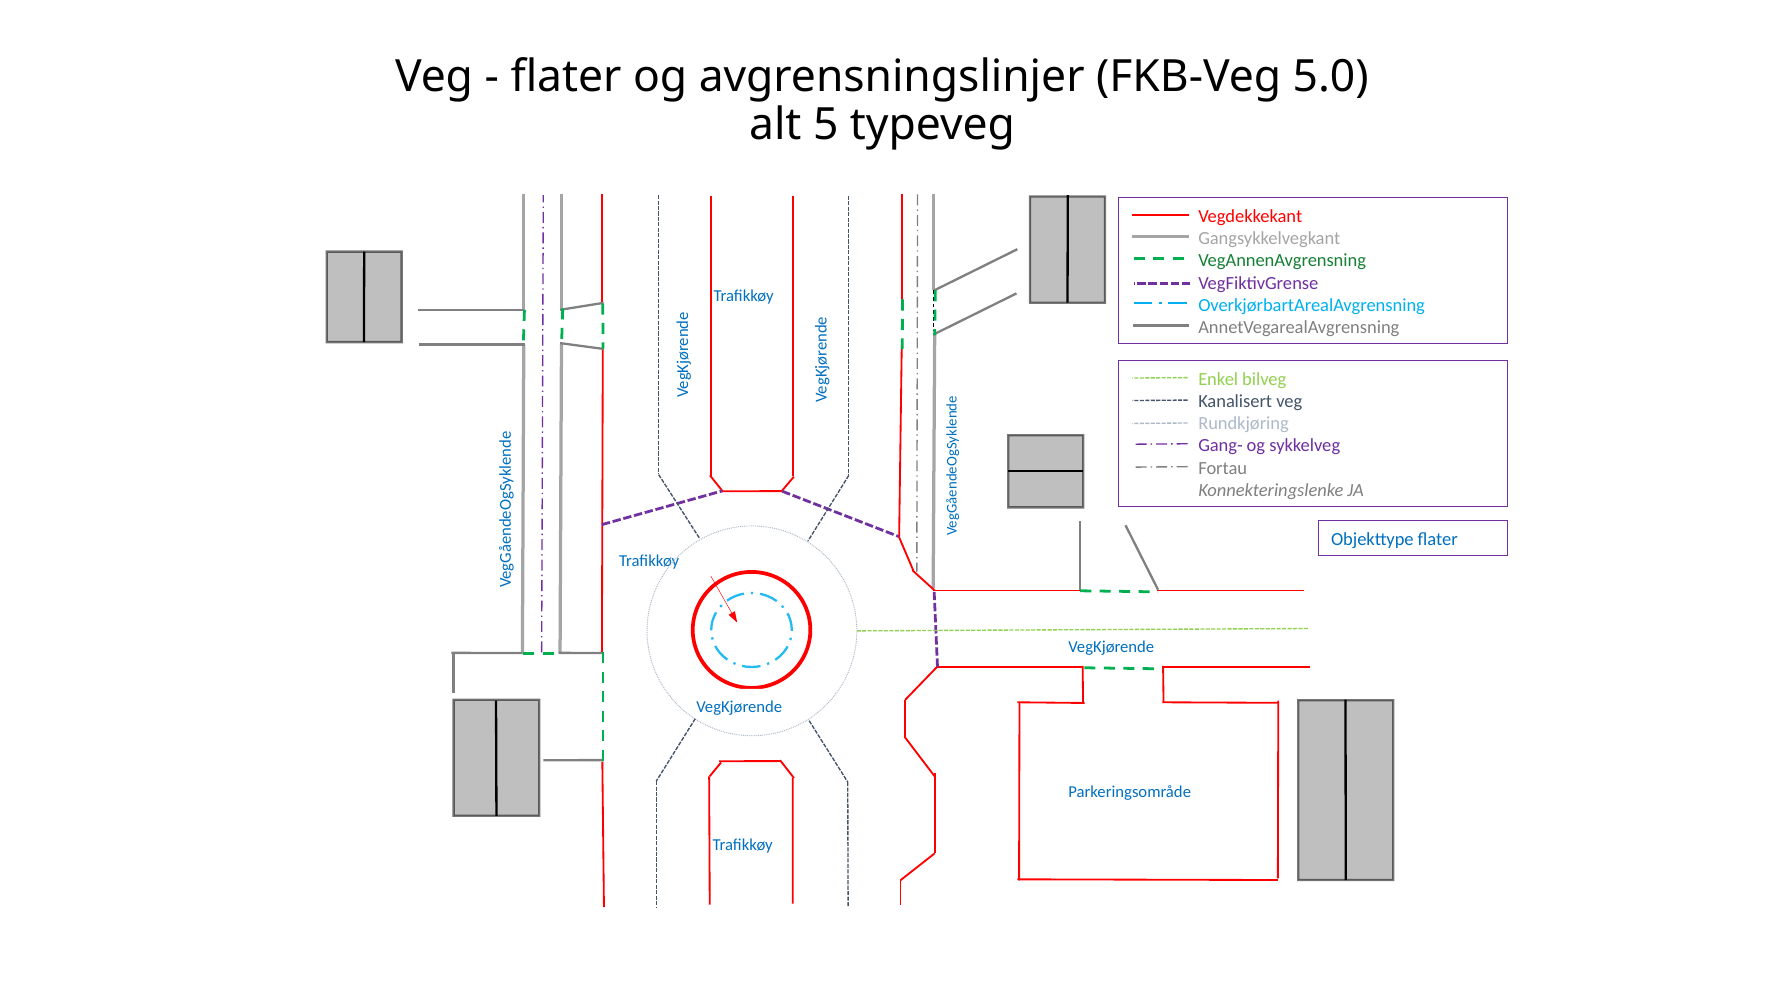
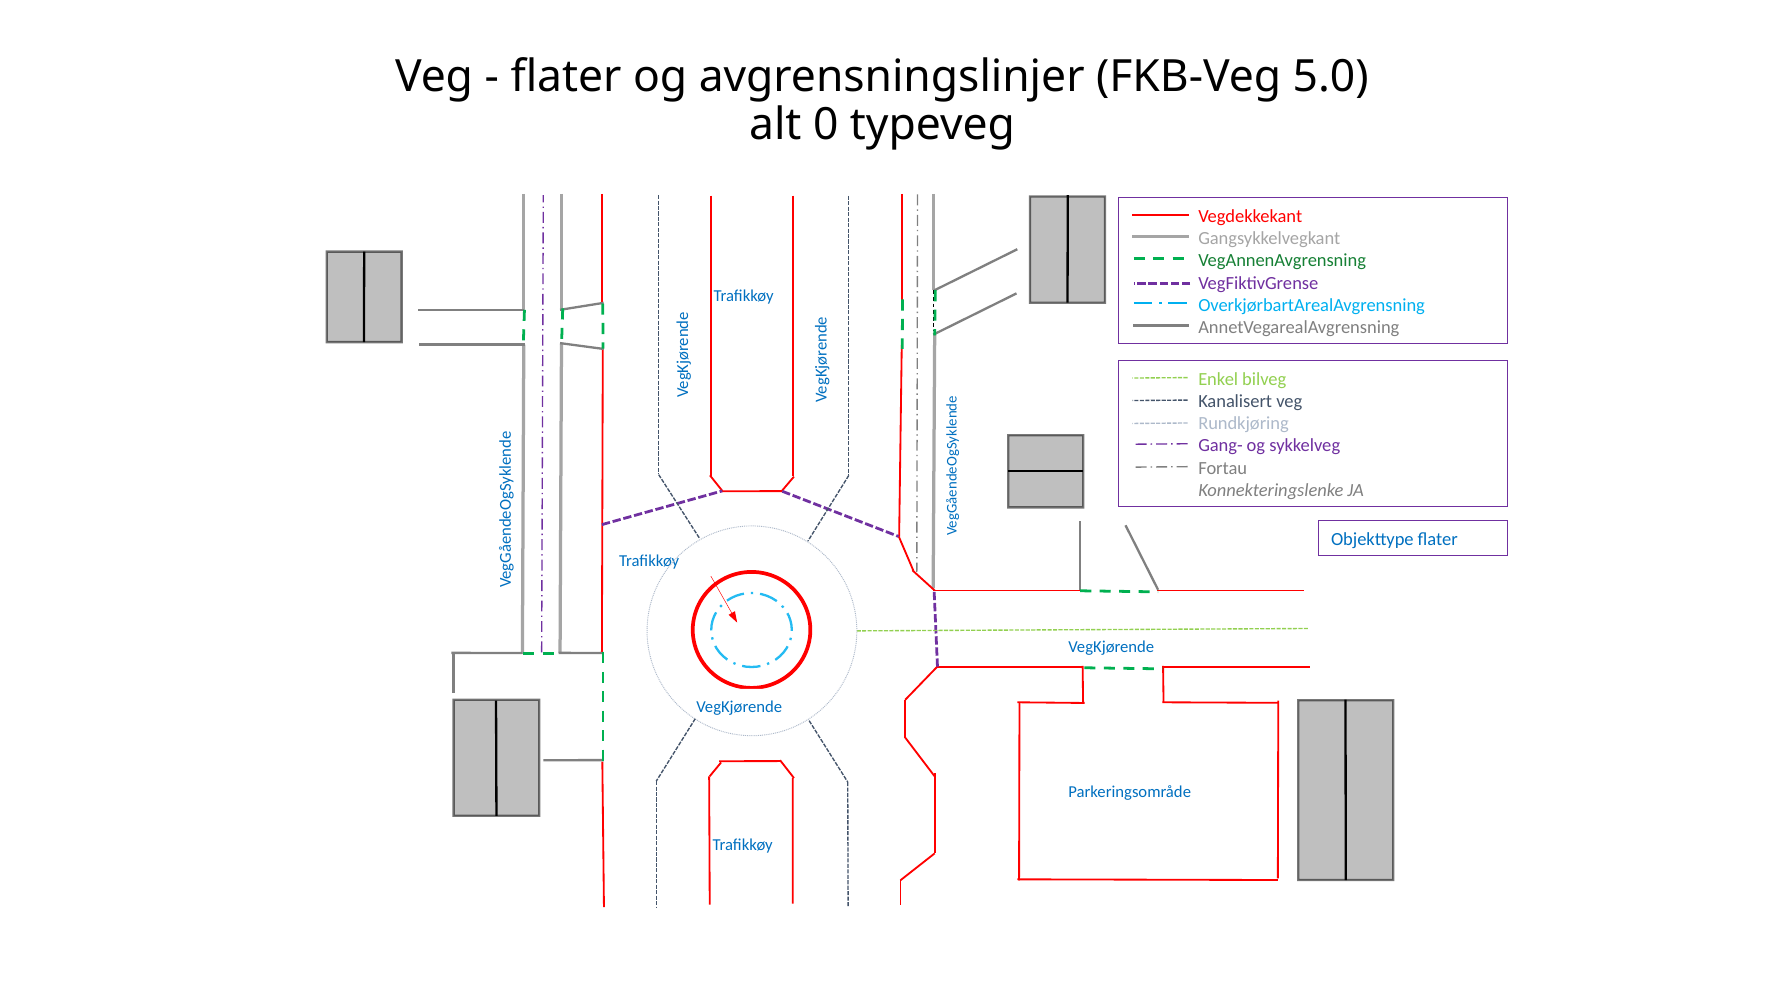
5: 5 -> 0 (826, 125)
